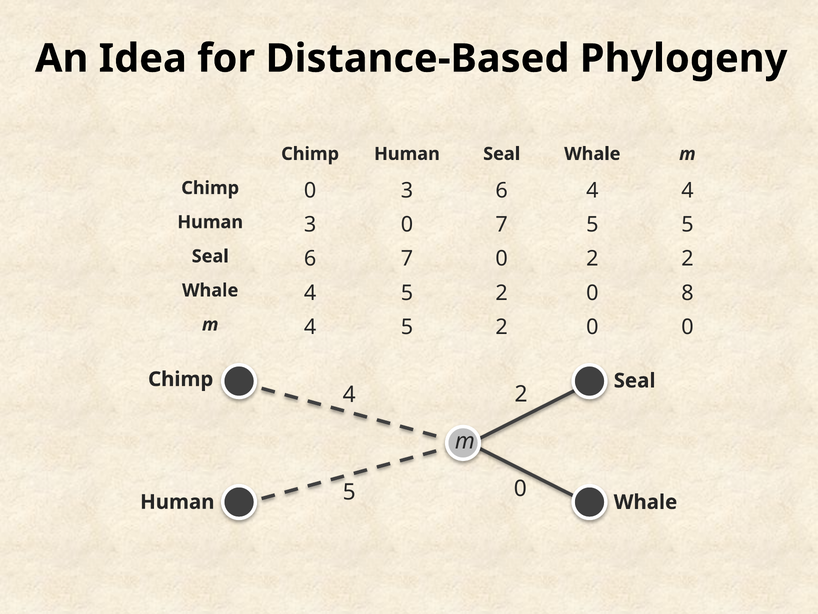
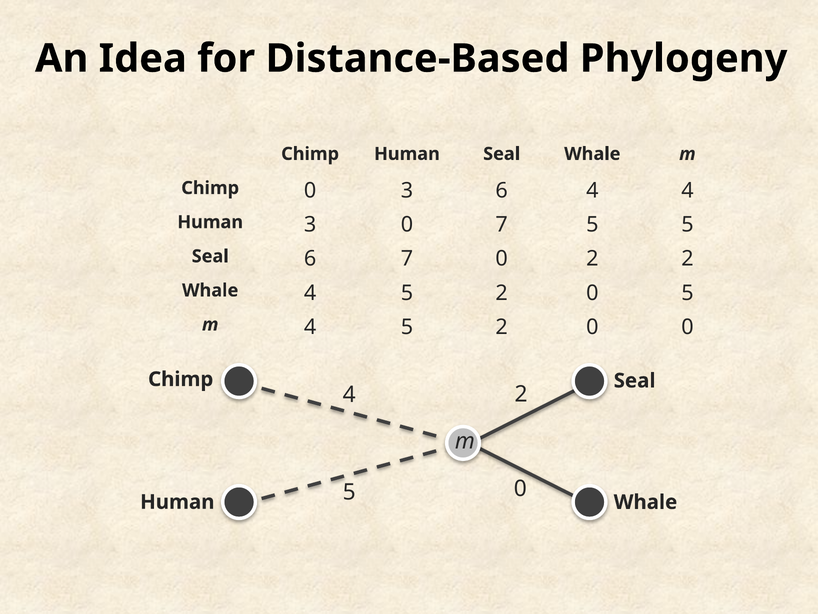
0 8: 8 -> 5 (687, 293)
